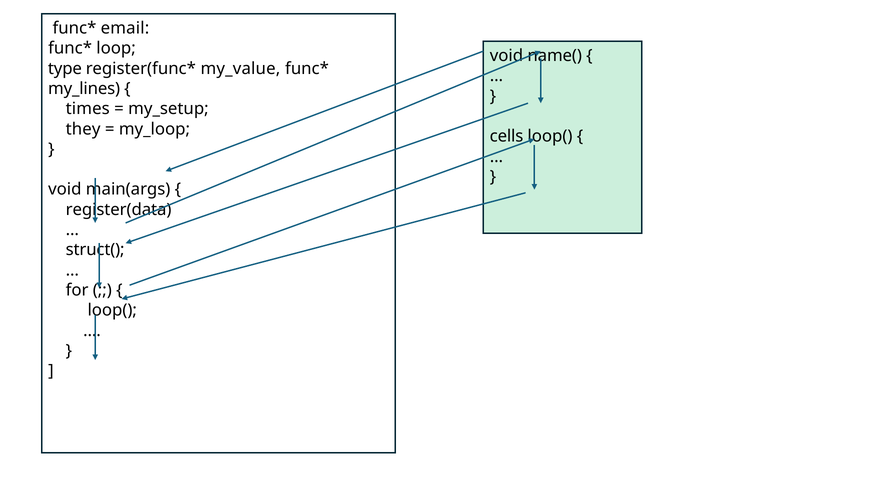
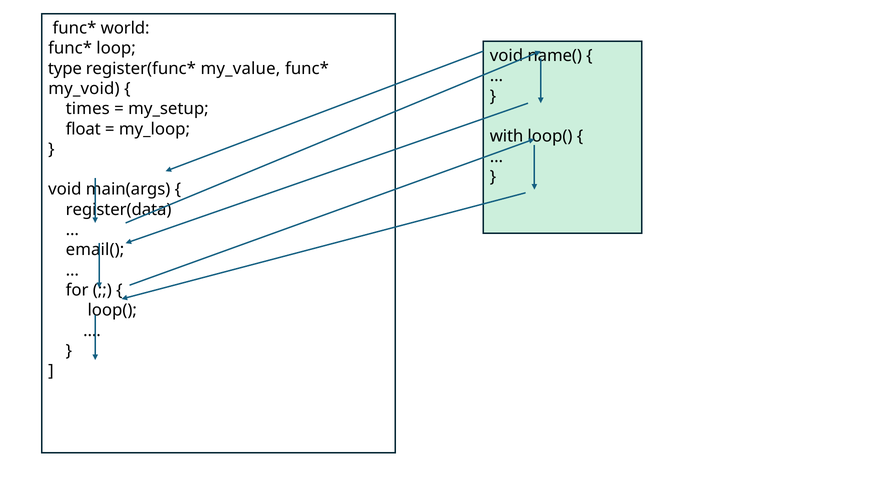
email: email -> world (125, 28)
my_lines: my_lines -> my_void (84, 89)
they: they -> float (83, 129)
cells: cells -> with (507, 136)
struct(: struct( -> email( (95, 250)
